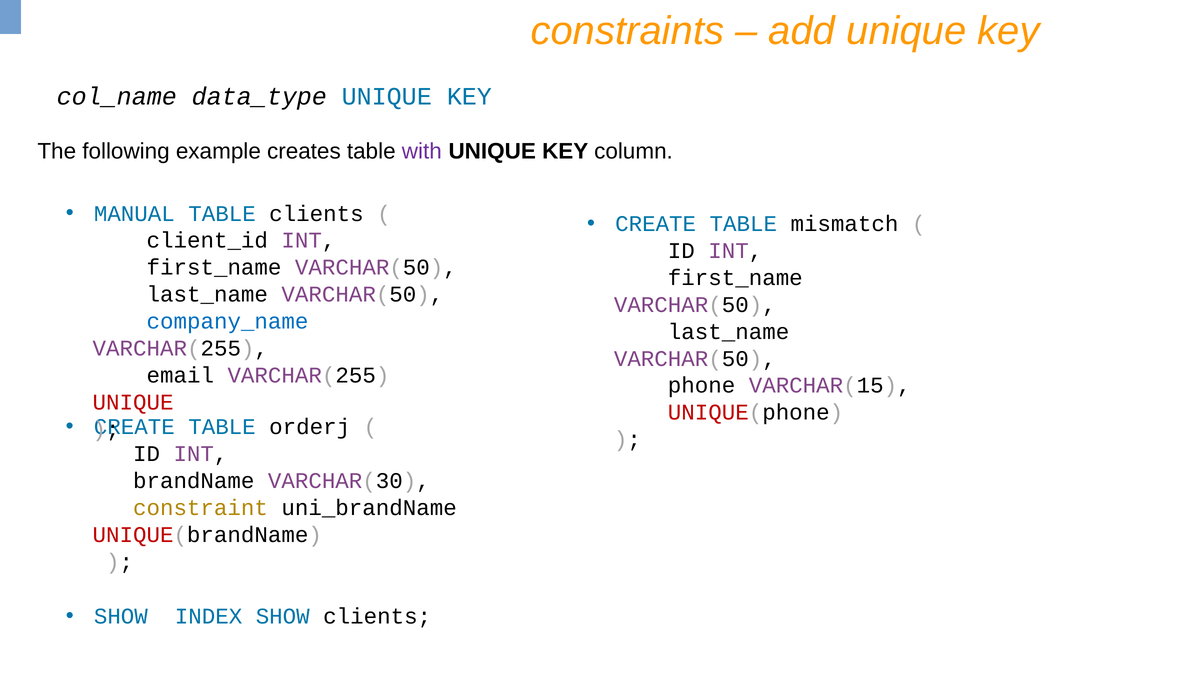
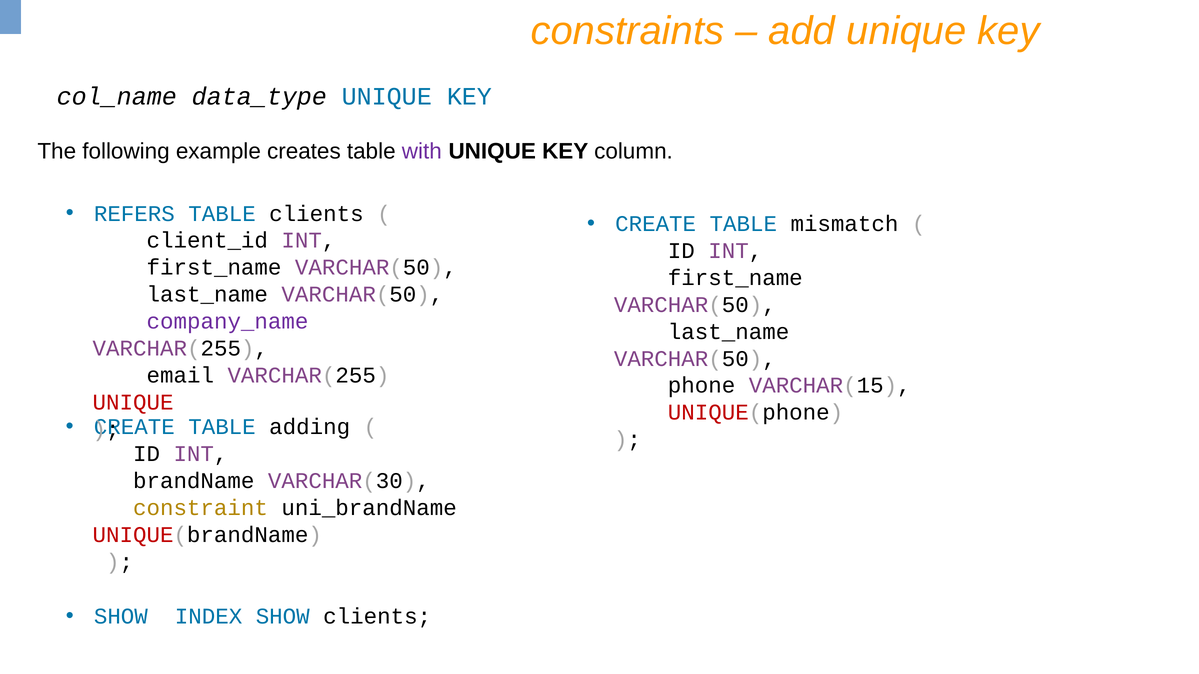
MANUAL: MANUAL -> REFERS (134, 214)
company_name colour: blue -> purple (228, 322)
orderj: orderj -> adding (310, 427)
